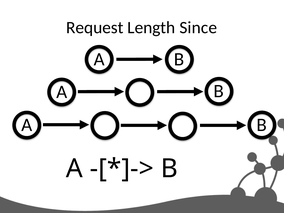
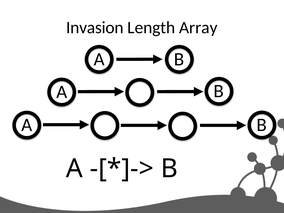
Request: Request -> Invasion (95, 27)
Since: Since -> Array (198, 27)
